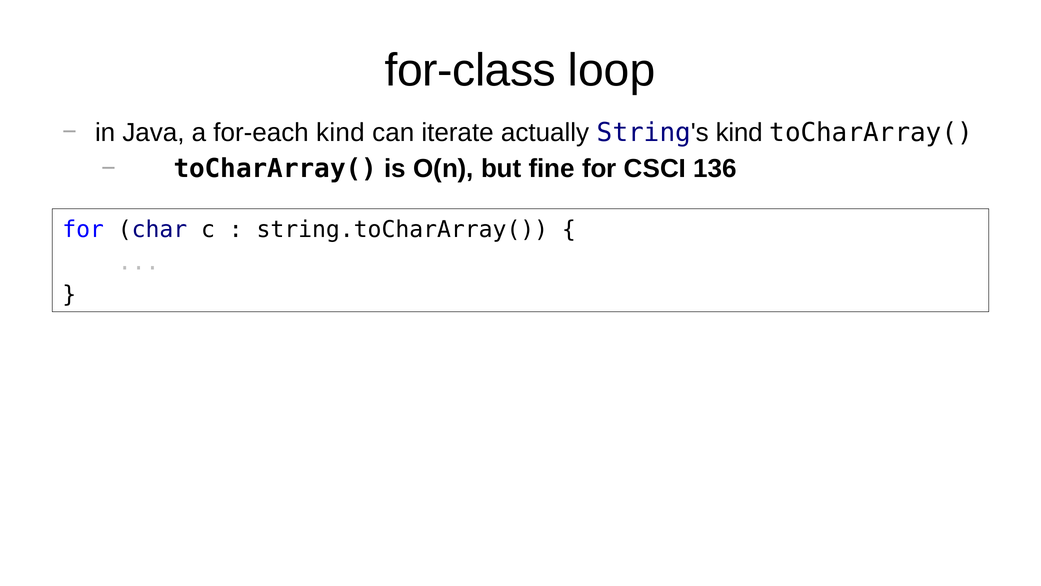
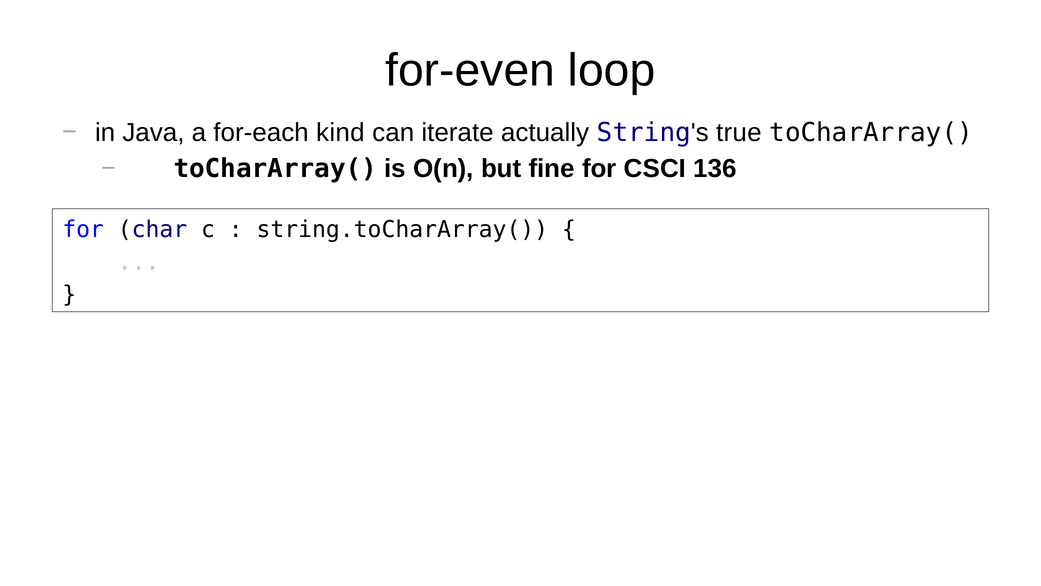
for-class: for-class -> for-even (470, 70)
String's kind: kind -> true (739, 132)
